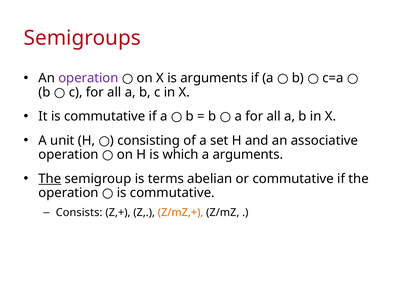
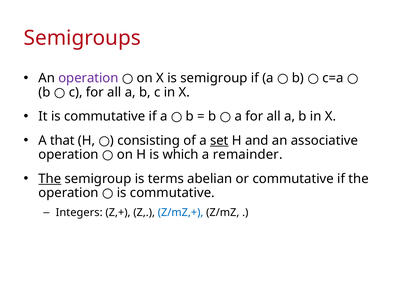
is arguments: arguments -> semigroup (214, 78)
unit: unit -> that (62, 140)
set underline: none -> present (219, 140)
a arguments: arguments -> remainder (248, 154)
Consists: Consists -> Integers (79, 212)
Z/mZ,+ colour: orange -> blue (181, 212)
